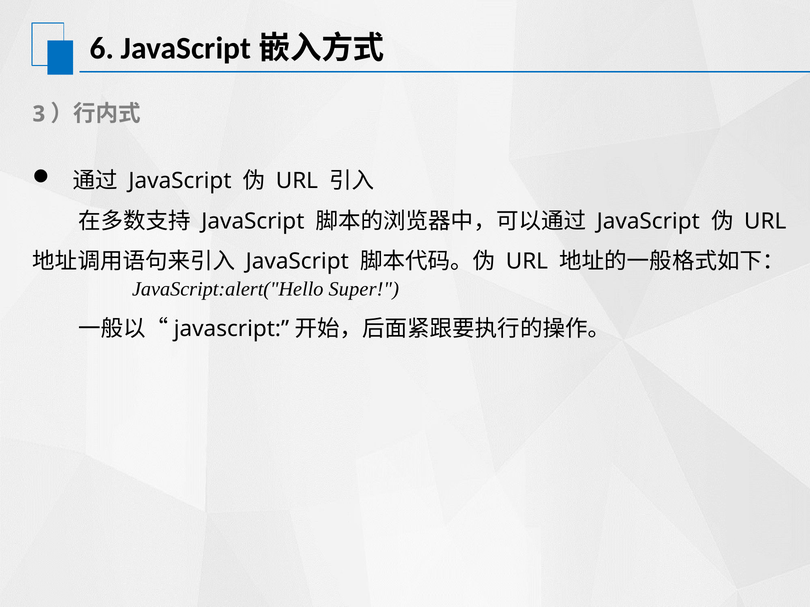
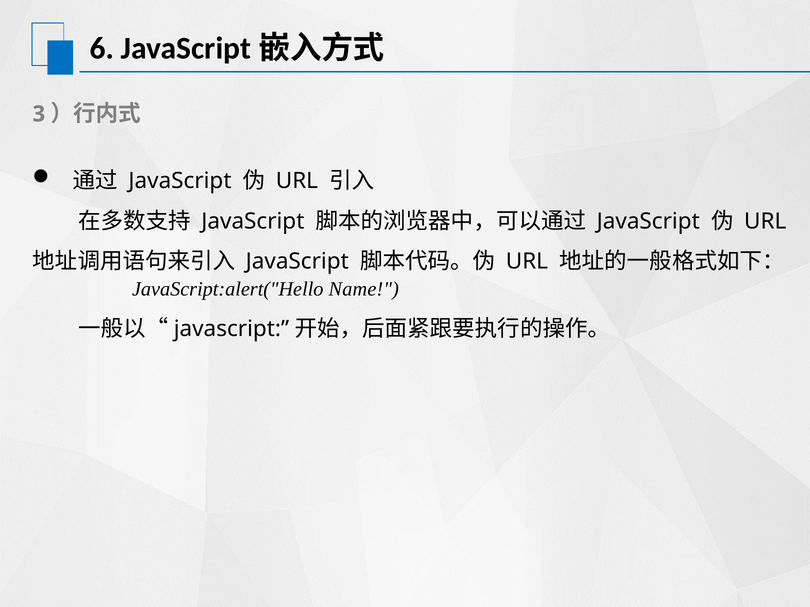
Super: Super -> Name (364, 290)
